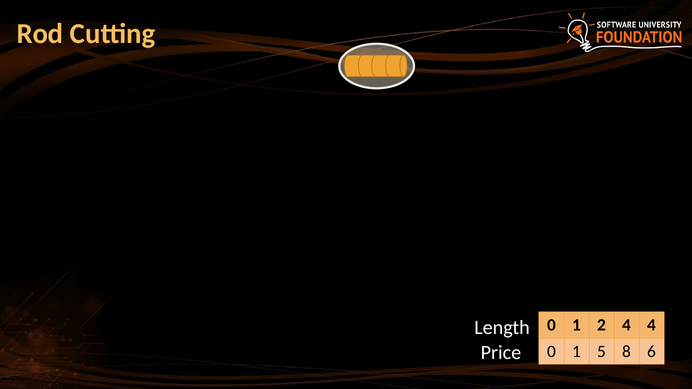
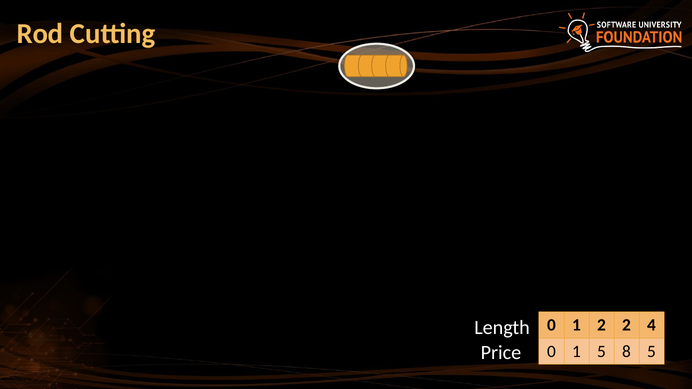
2 4: 4 -> 2 (626, 325)
8 6: 6 -> 5 (651, 352)
